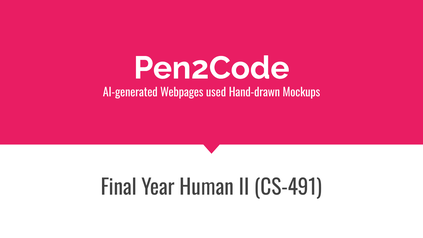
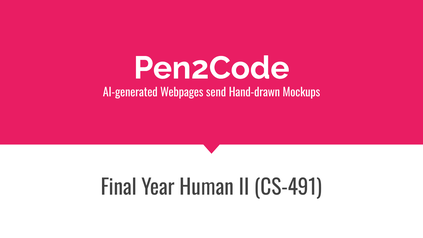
used: used -> send (216, 93)
